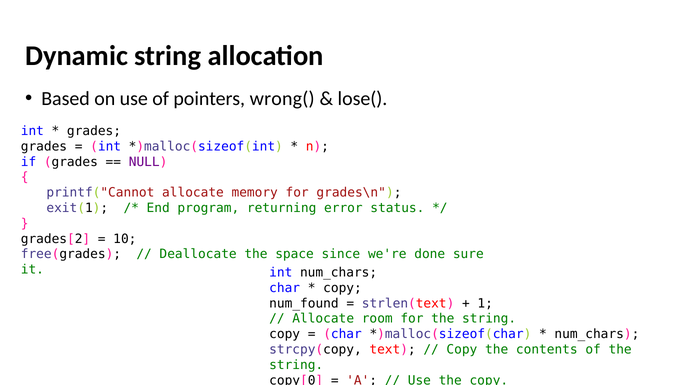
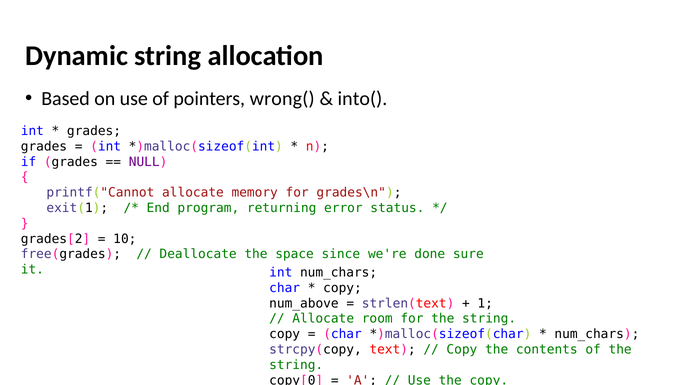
lose(: lose( -> into( (362, 99)
num_found: num_found -> num_above (304, 303)
